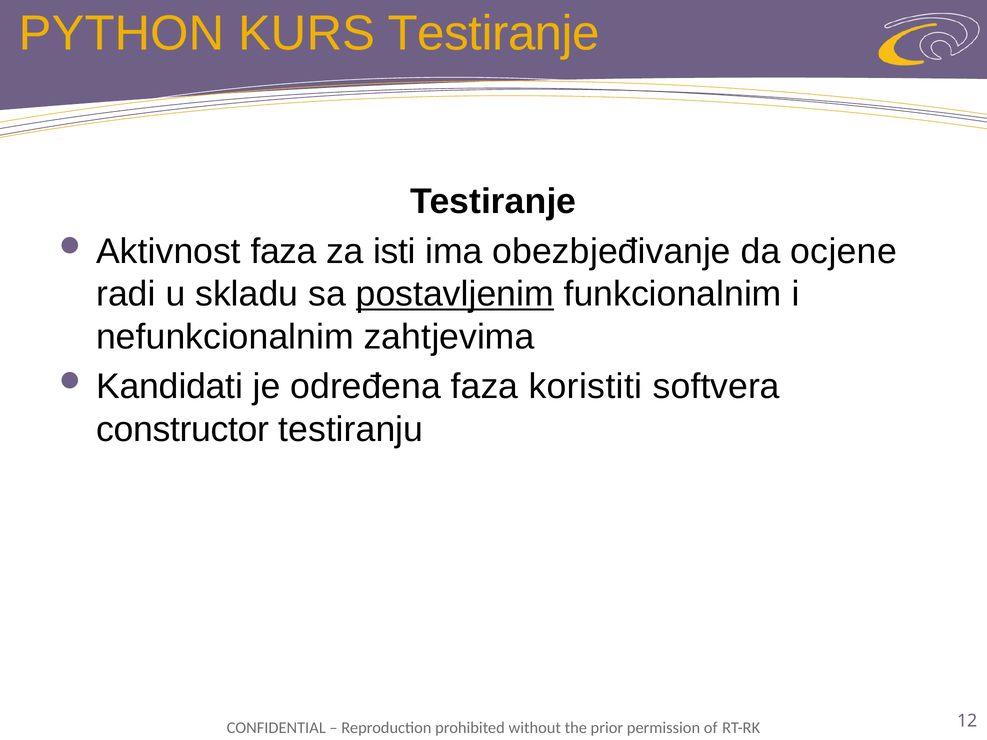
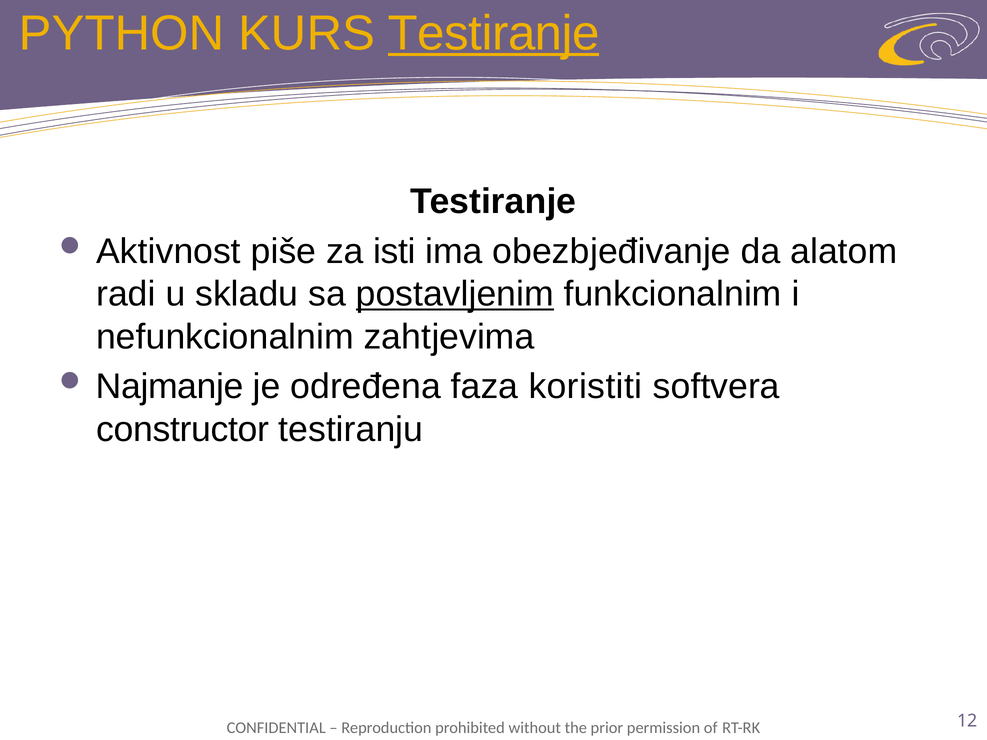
Testiranje underline: none -> present (494, 33)
Aktivnost faza: faza -> piše (283, 251)
ocjene: ocjene -> alatom (844, 251)
Kandidati: Kandidati -> Najmanje (170, 387)
